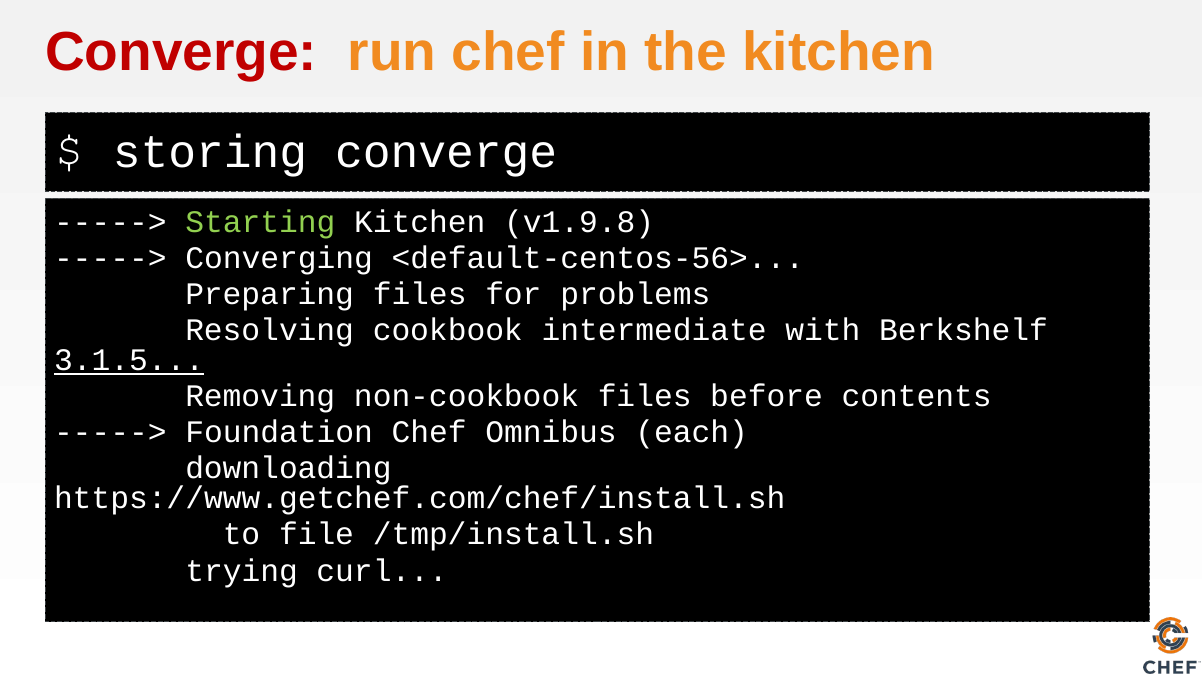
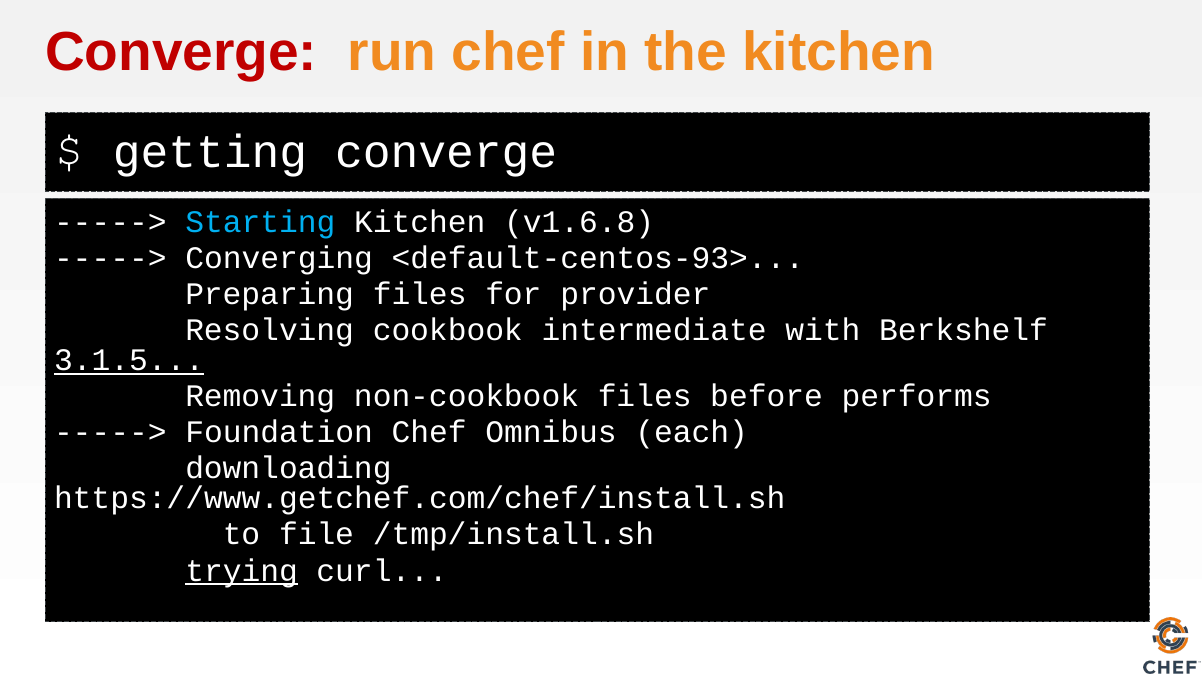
storing: storing -> getting (210, 152)
Starting colour: light green -> light blue (260, 223)
v1.9.8: v1.9.8 -> v1.6.8 (579, 223)
<default-centos-56>: <default-centos-56> -> <default-centos-93> (598, 259)
problems: problems -> provider (635, 295)
contents: contents -> performs (917, 397)
trying underline: none -> present (242, 571)
